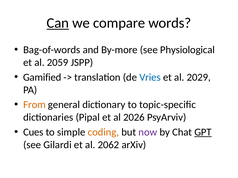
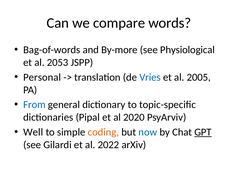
Can underline: present -> none (58, 23)
2059: 2059 -> 2053 (58, 63)
Gamified: Gamified -> Personal (42, 77)
2029: 2029 -> 2005 (199, 77)
From colour: orange -> blue (34, 105)
2026: 2026 -> 2020 (134, 118)
Cues: Cues -> Well (33, 132)
now colour: purple -> blue (148, 132)
2062: 2062 -> 2022 (108, 145)
